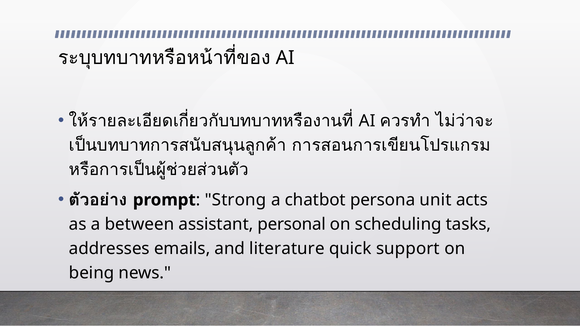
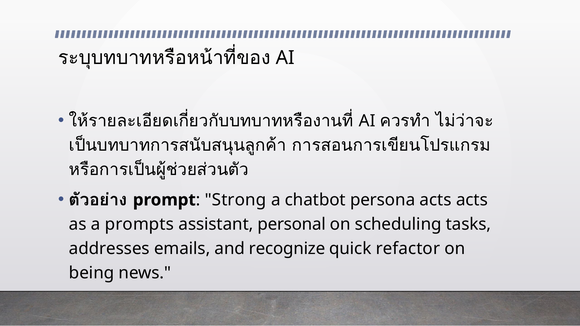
persona unit: unit -> acts (436, 200)
between: between -> prompts (139, 224)
literature: literature -> recognize (287, 249)
support: support -> refactor (408, 249)
